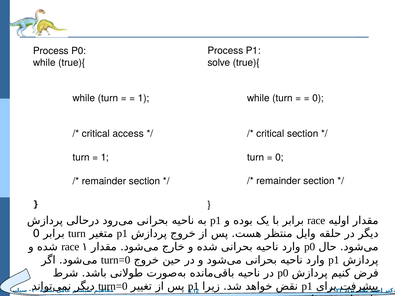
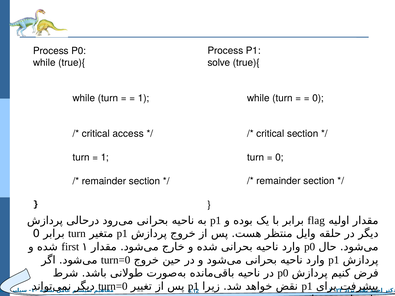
race: race -> flag (316, 221)
race: race -> first (70, 247)
